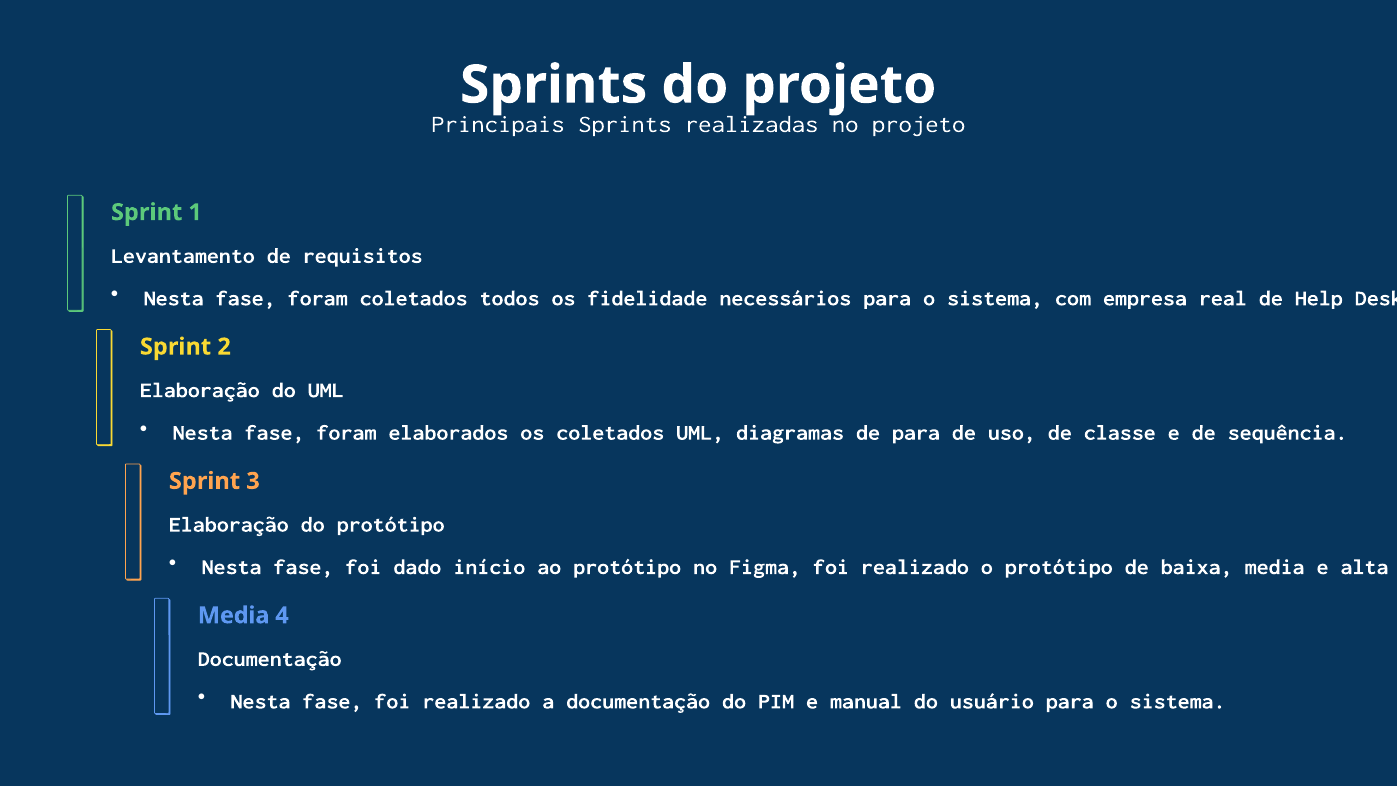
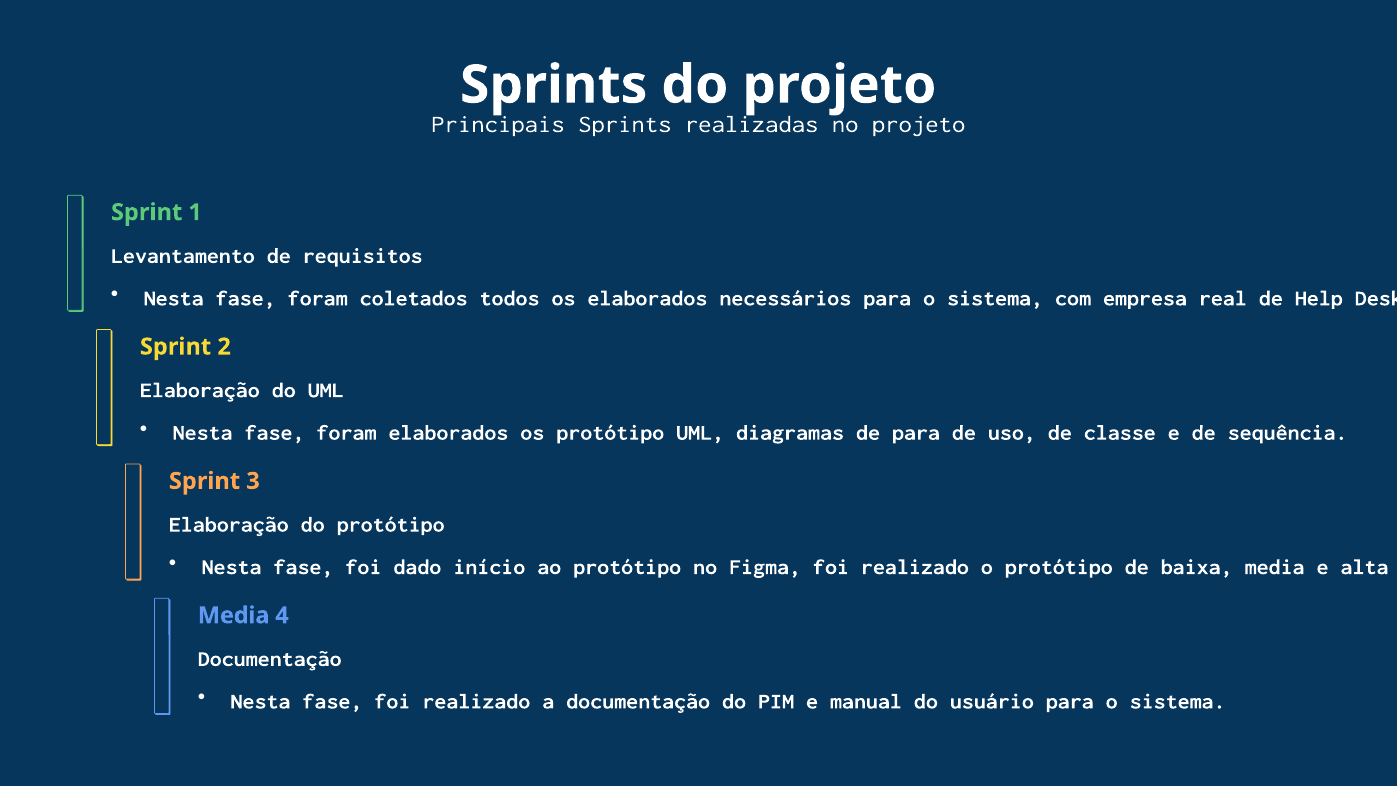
os fidelidade: fidelidade -> elaborados (647, 298)
os coletados: coletados -> protótipo (610, 432)
